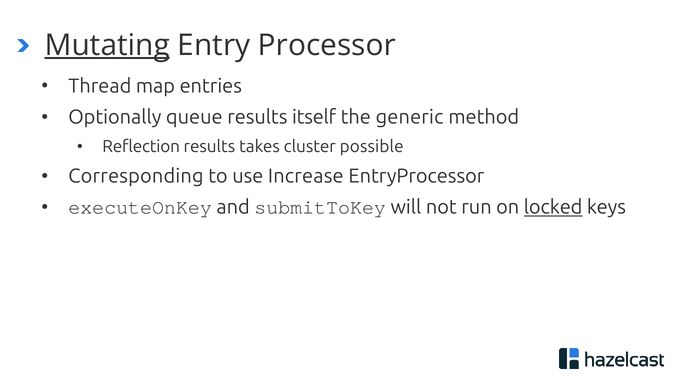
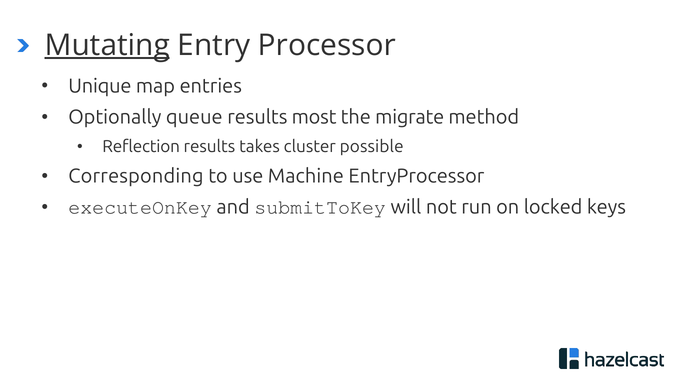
Thread: Thread -> Unique (100, 86)
itself: itself -> most (314, 117)
generic: generic -> migrate (410, 117)
Increase: Increase -> Machine (306, 176)
locked underline: present -> none (553, 207)
